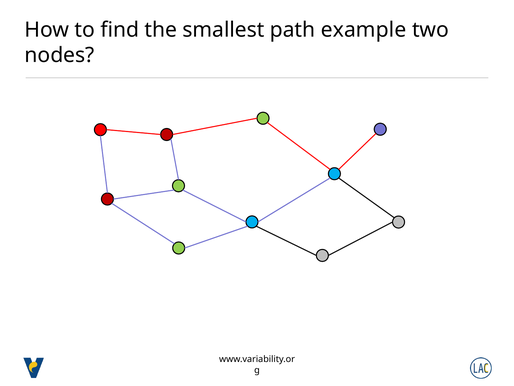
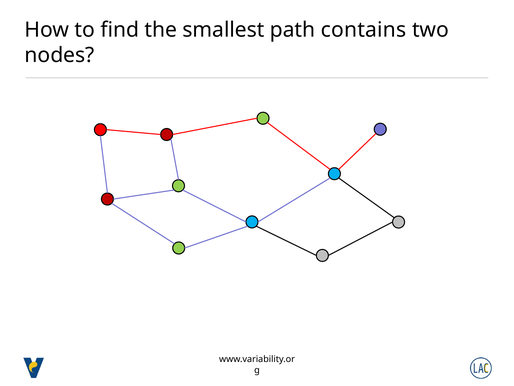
example: example -> contains (363, 30)
